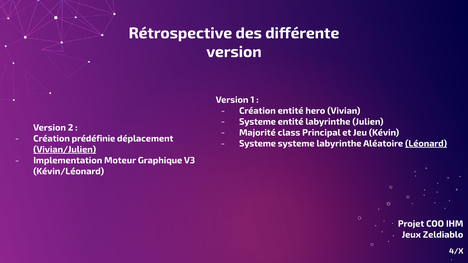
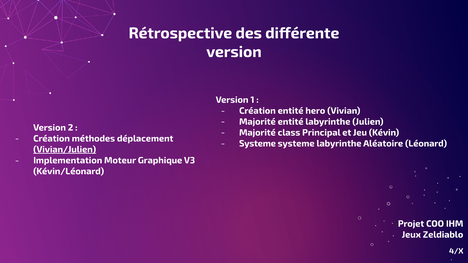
Systeme: Systeme -> Majorité (257, 122)
prédéfinie: prédéfinie -> méthodes (93, 139)
Léonard underline: present -> none (426, 144)
